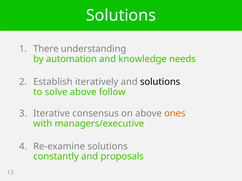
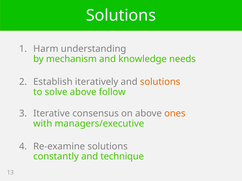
There: There -> Harm (46, 49)
automation: automation -> mechanism (71, 59)
solutions colour: black -> orange (160, 82)
proposals: proposals -> technique (122, 157)
